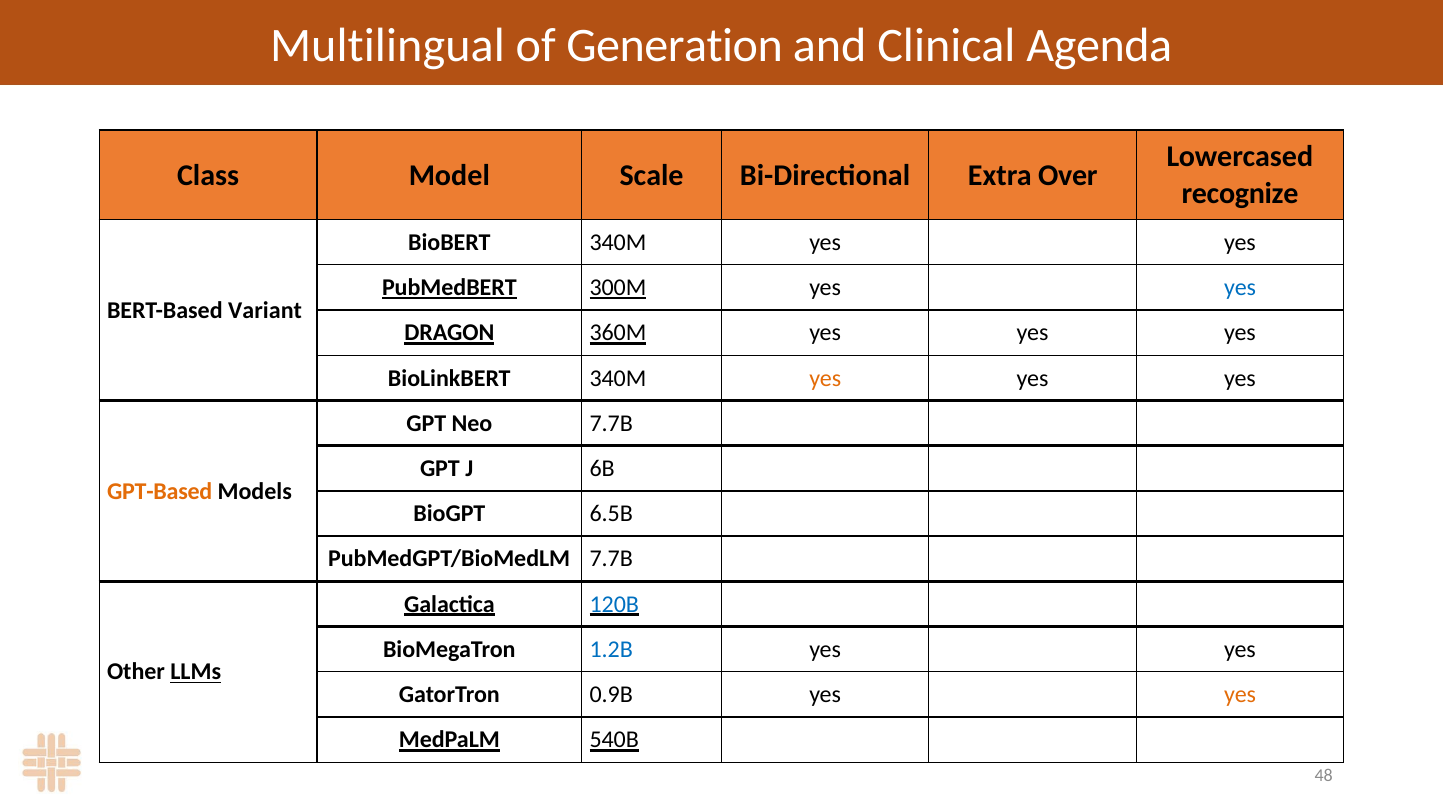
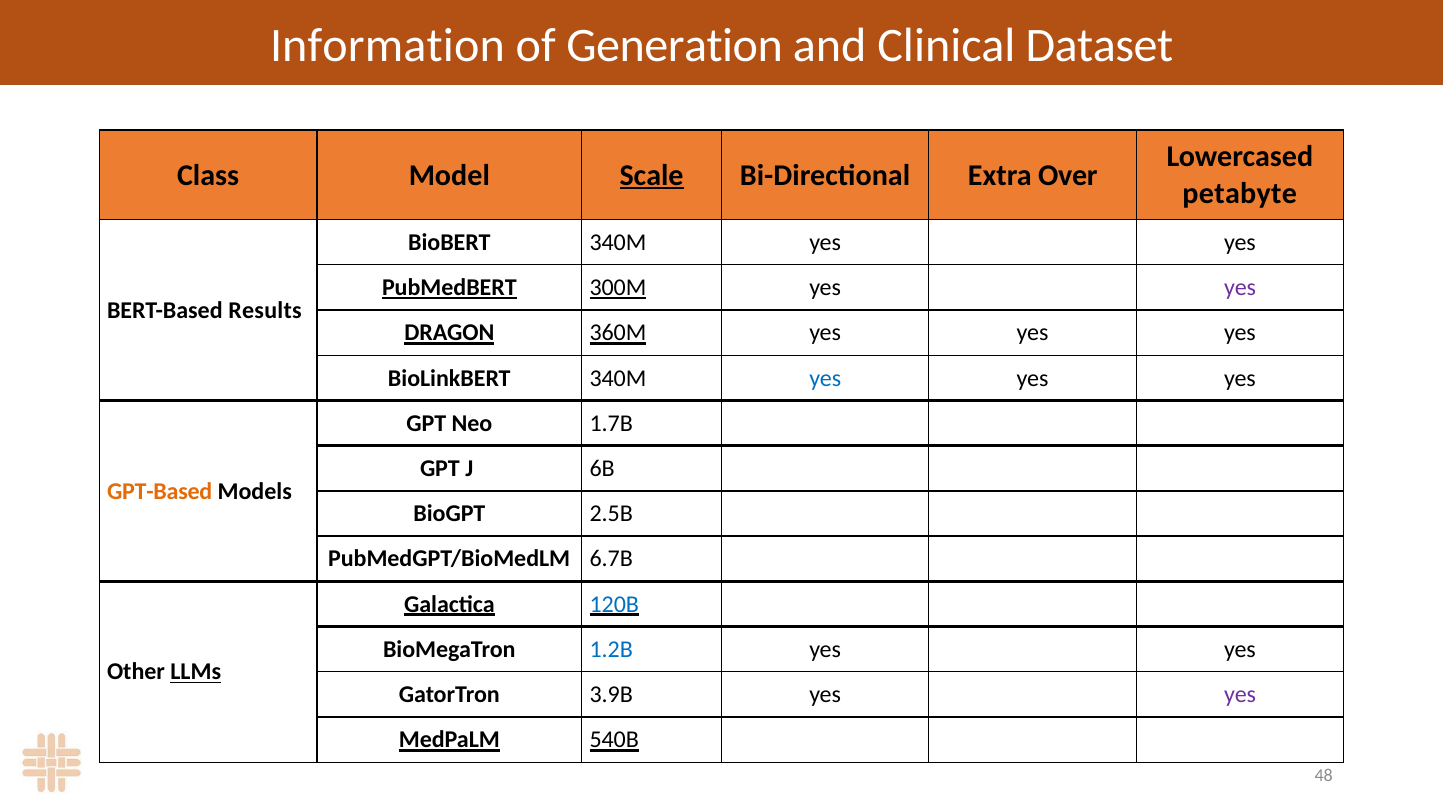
Multilingual: Multilingual -> Information (387, 45)
Agenda: Agenda -> Dataset (1099, 45)
Scale underline: none -> present (652, 175)
recognize: recognize -> petabyte (1240, 193)
yes colour: blue -> purple (1240, 288)
Variant: Variant -> Results (265, 310)
yes colour: orange -> blue (825, 378)
Neo 7.7B: 7.7B -> 1.7B (611, 423)
6.5B: 6.5B -> 2.5B (611, 514)
PubMedGPT/BioMedLM 7.7B: 7.7B -> 6.7B (611, 559)
0.9B: 0.9B -> 3.9B (611, 694)
yes colour: orange -> purple (1240, 694)
